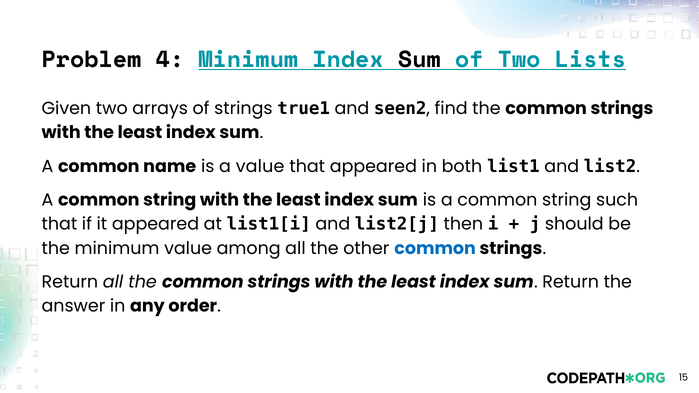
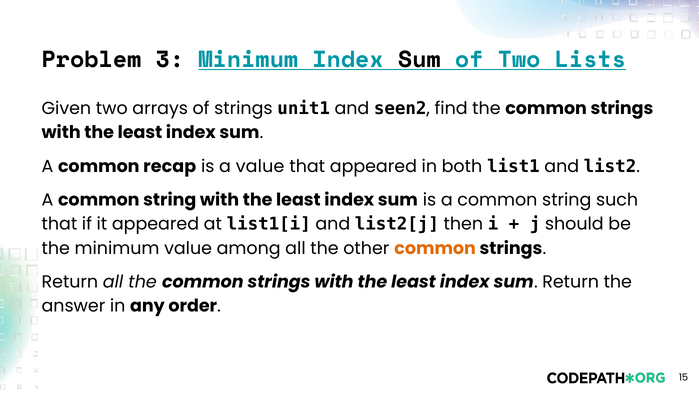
4: 4 -> 3 (170, 59)
true1: true1 -> unit1 (304, 108)
name: name -> recap (170, 166)
common colour: blue -> orange (435, 248)
